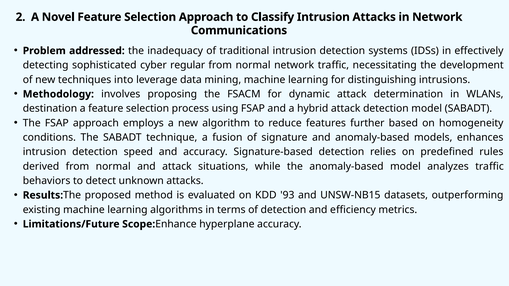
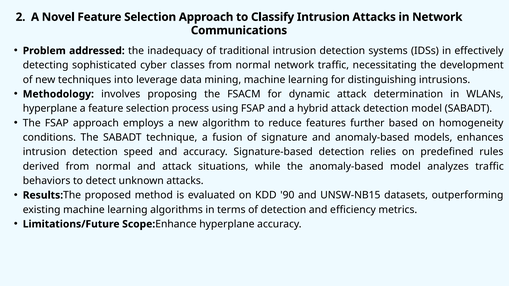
regular: regular -> classes (188, 65)
destination: destination -> hyperplane (50, 109)
93: 93 -> 90 (287, 195)
